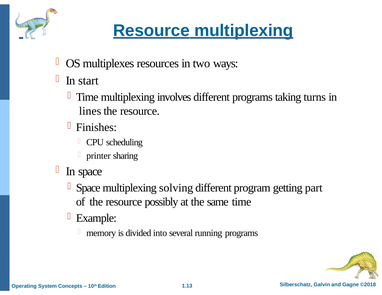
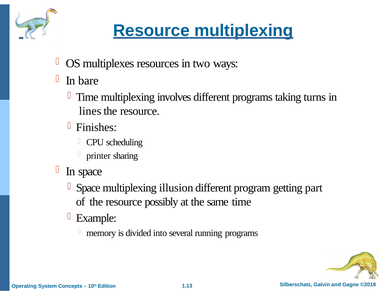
start: start -> bare (88, 81)
solving: solving -> illusion (176, 188)
